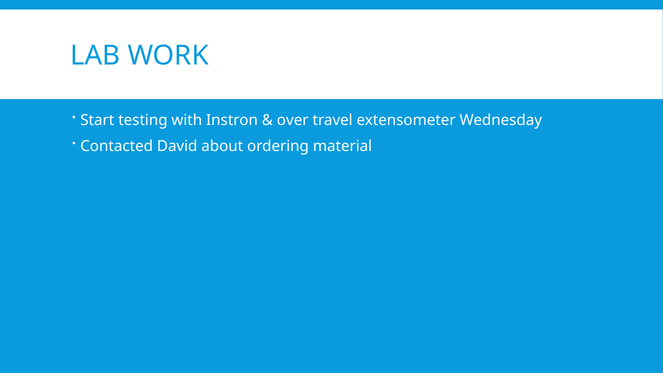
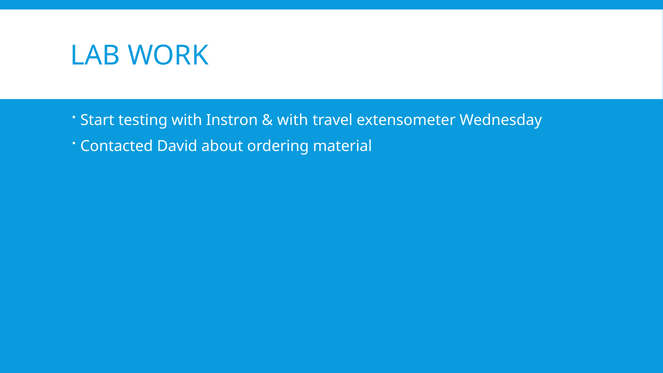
over: over -> with (293, 120)
